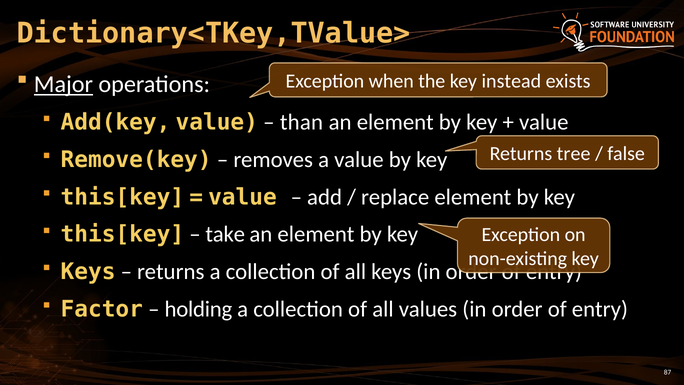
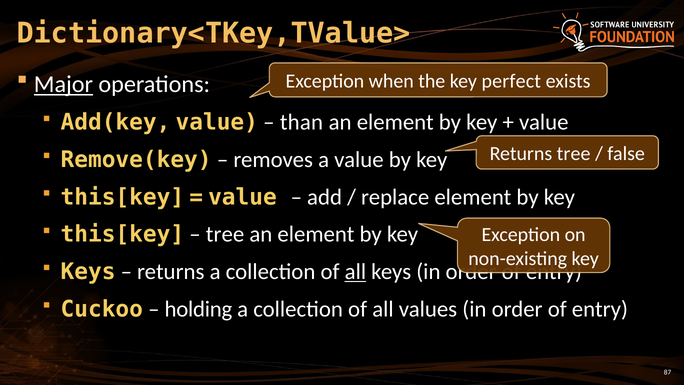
instead: instead -> perfect (511, 81)
take: take -> tree (225, 234)
all underline: none -> present (355, 272)
Factor: Factor -> Cuckoo (102, 309)
